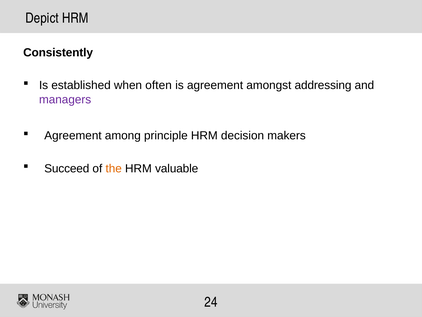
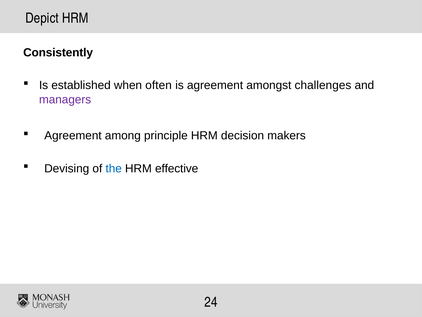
addressing: addressing -> challenges (323, 85)
Succeed: Succeed -> Devising (67, 168)
the colour: orange -> blue (114, 168)
valuable: valuable -> effective (177, 168)
